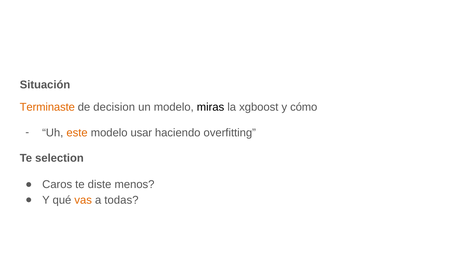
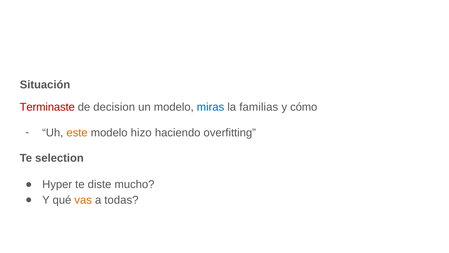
Terminaste colour: orange -> red (47, 107)
miras colour: black -> blue (210, 107)
xgboost: xgboost -> familias (259, 107)
usar: usar -> hizo (141, 133)
Caros: Caros -> Hyper (57, 184)
menos: menos -> mucho (134, 184)
